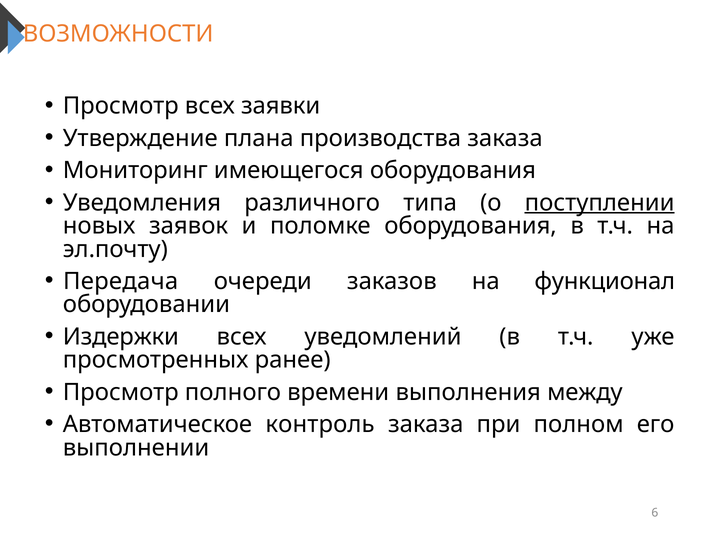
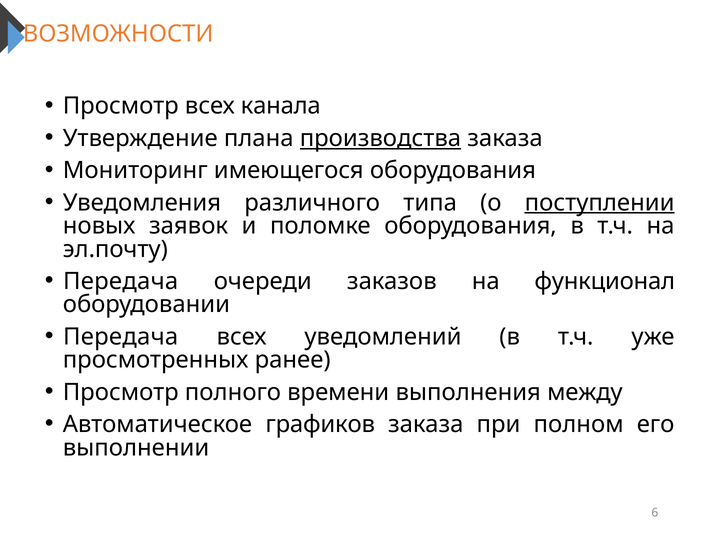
заявки: заявки -> канала (281, 106)
производства underline: none -> present (380, 138)
Издержки: Издержки -> Передача (121, 337)
контроль: контроль -> графиков (320, 424)
